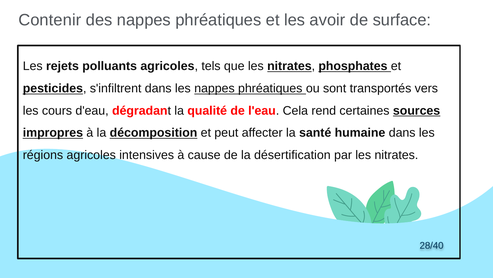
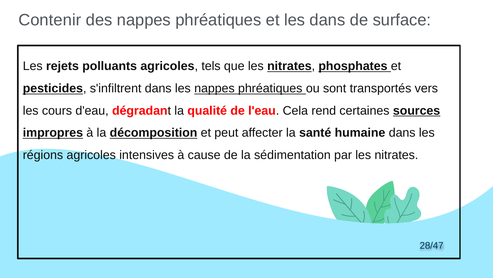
les avoir: avoir -> dans (327, 20)
désertification: désertification -> sédimentation (292, 155)
28/40: 28/40 -> 28/47 (432, 245)
